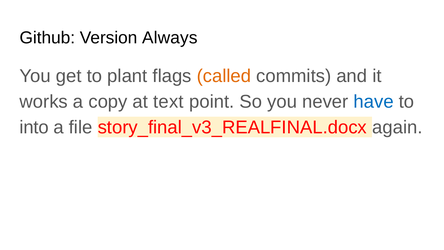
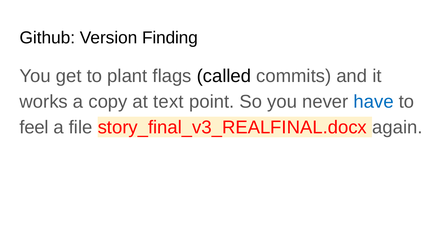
Always: Always -> Finding (170, 38)
called colour: orange -> black (224, 76)
into: into -> feel (34, 127)
